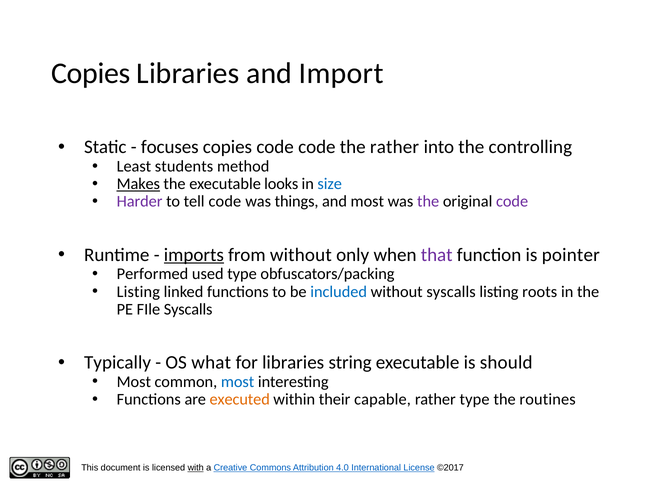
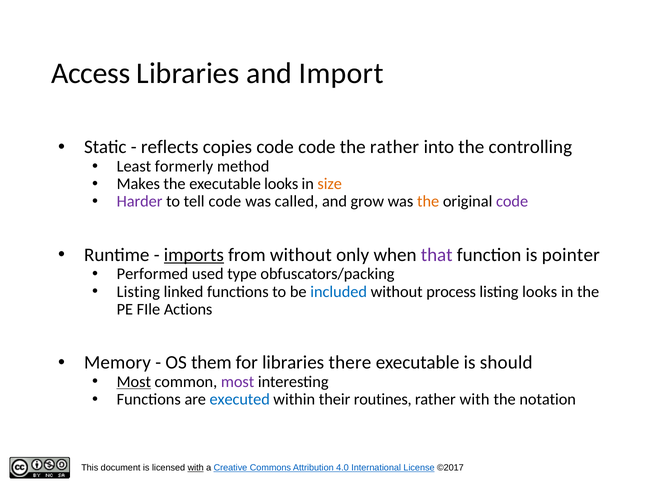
Copies: Copies -> Access (91, 73)
focuses: focuses -> reflects (170, 147)
students: students -> formerly (184, 166)
Makes underline: present -> none (138, 184)
size colour: blue -> orange (330, 184)
things: things -> called (296, 201)
and most: most -> grow (367, 201)
the colour: purple -> orange (428, 201)
without syscalls: syscalls -> process (451, 291)
listing roots: roots -> looks (540, 291)
FIle Syscalls: Syscalls -> Actions (188, 309)
Typically: Typically -> Memory (117, 362)
what: what -> them (211, 362)
string: string -> there (350, 362)
Most underline: none -> present (134, 382)
most colour: blue -> purple (238, 382)
executed colour: orange -> blue (240, 399)
capable: capable -> routines (383, 399)
rather type: type -> with (475, 399)
routines: routines -> notation (548, 399)
